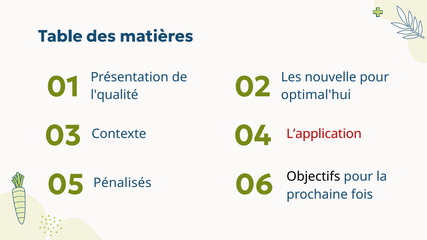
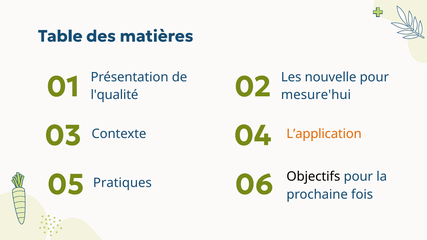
optimal'hui: optimal'hui -> mesure'hui (316, 95)
L’application colour: red -> orange (324, 134)
Pénalisés: Pénalisés -> Pratiques (122, 183)
